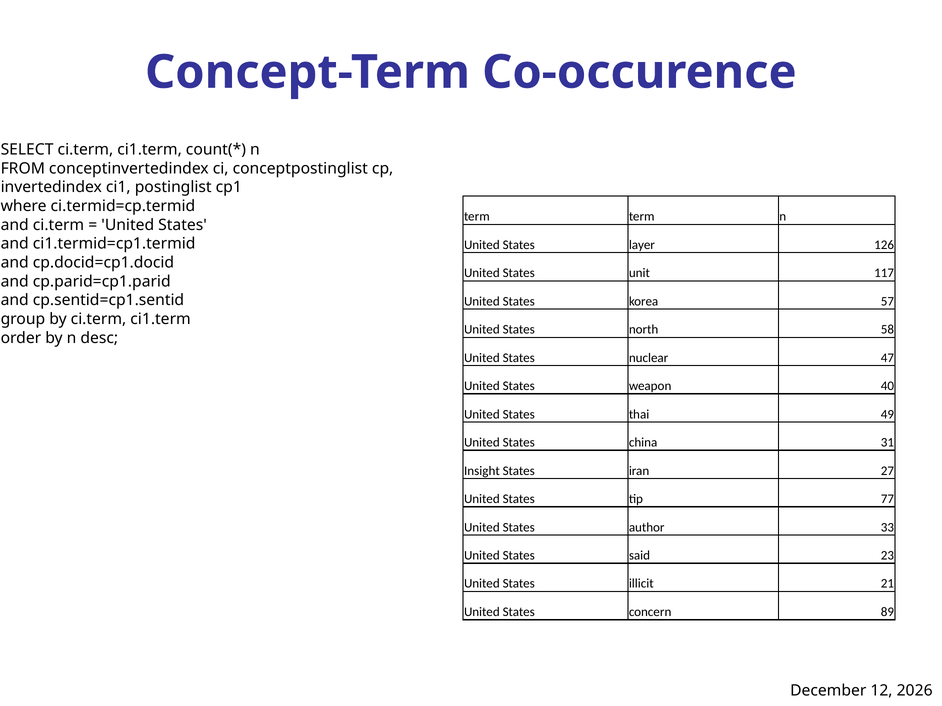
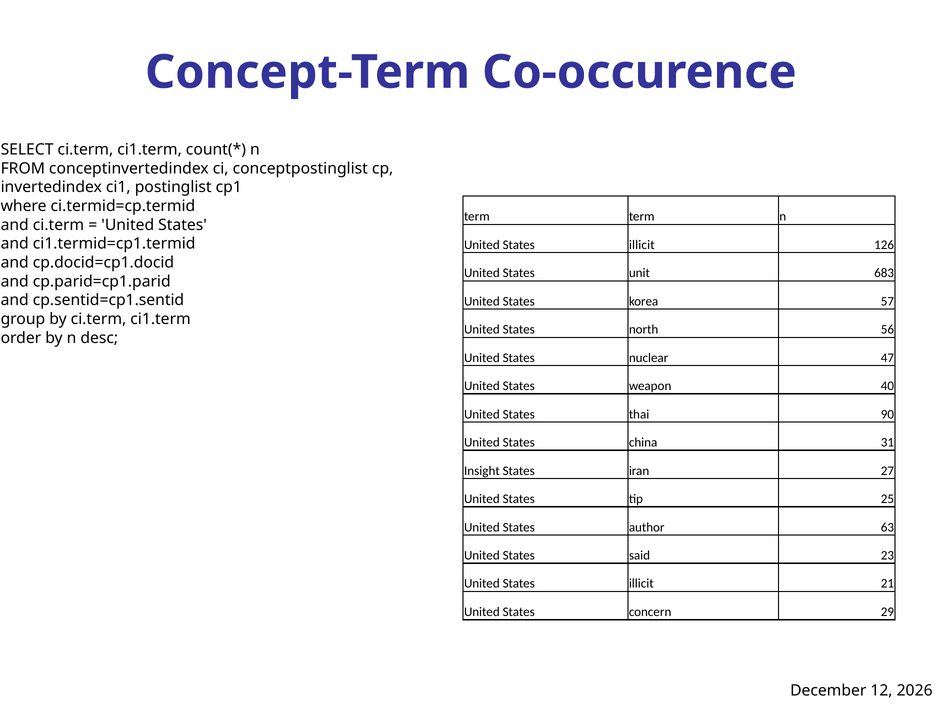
layer: layer -> illicit (642, 245)
117: 117 -> 683 (884, 273)
58: 58 -> 56 (887, 330)
49: 49 -> 90 (887, 415)
77: 77 -> 25 (887, 499)
33: 33 -> 63 (887, 528)
89: 89 -> 29 (887, 612)
